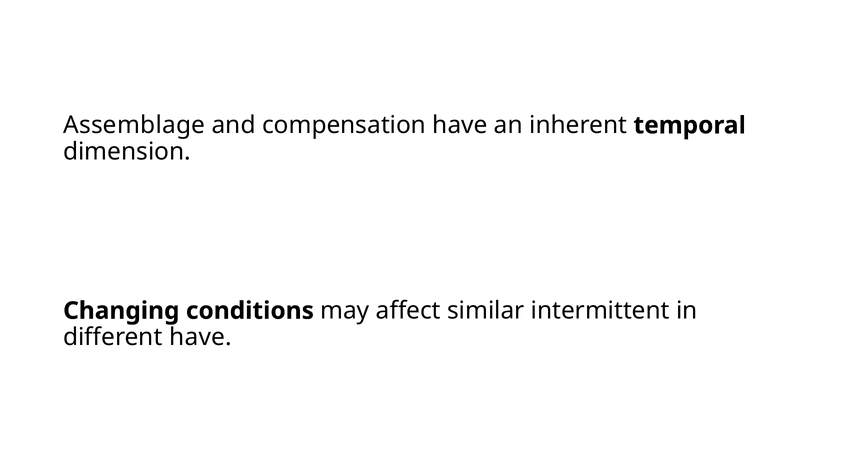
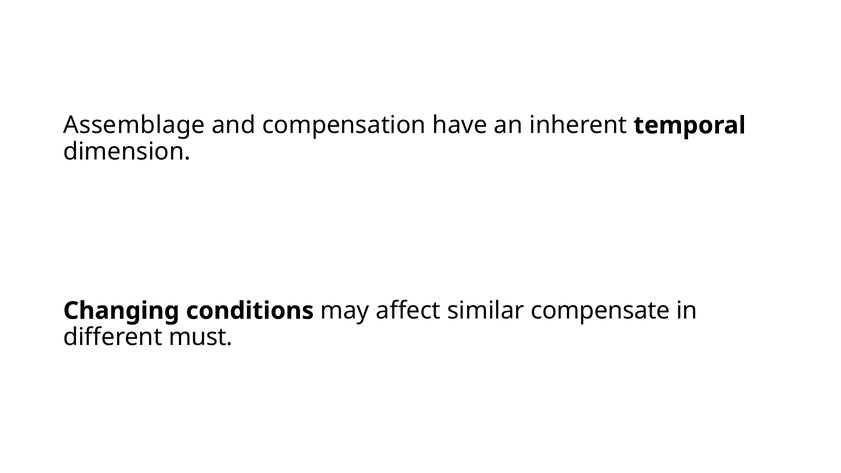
intermittent: intermittent -> compensate (600, 311)
different have: have -> must (201, 337)
